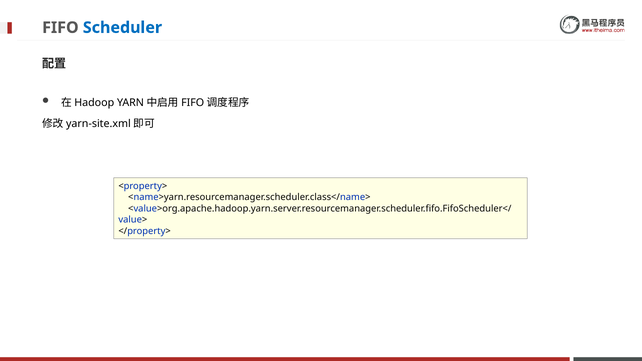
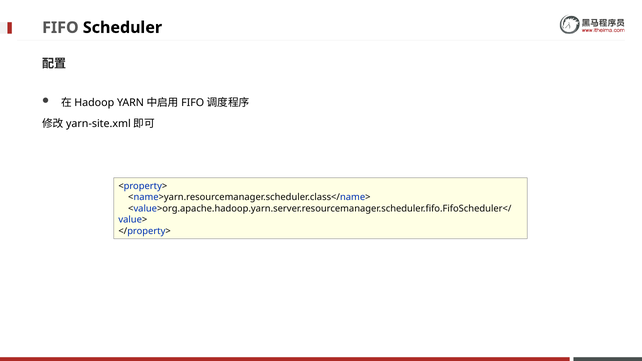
Scheduler colour: blue -> black (122, 28)
